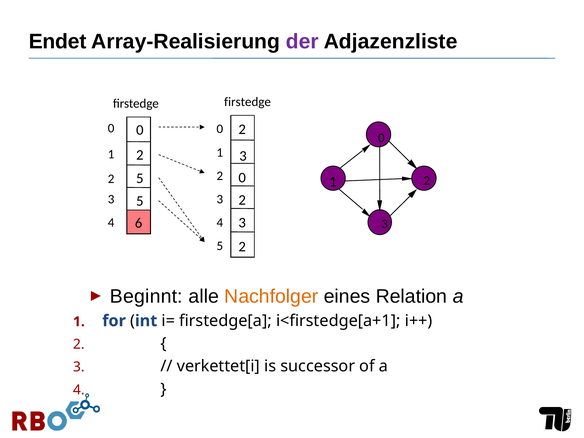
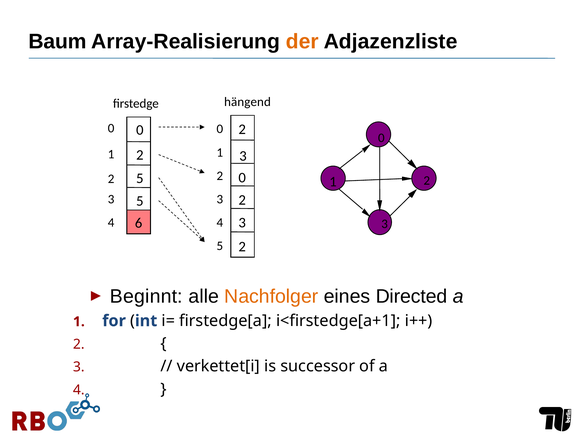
Endet: Endet -> Baum (58, 42)
der colour: purple -> orange (302, 42)
firstedge firstedge: firstedge -> hängend (247, 102)
Relation: Relation -> Directed (411, 296)
